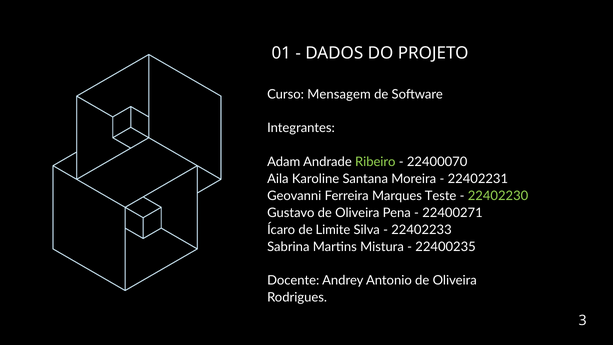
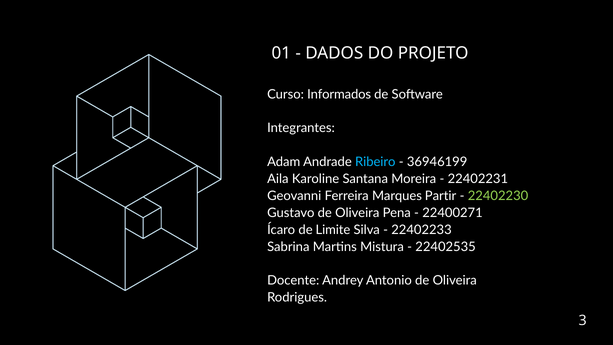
Mensagem: Mensagem -> Informados (339, 94)
Ribeiro colour: light green -> light blue (375, 162)
22400070: 22400070 -> 36946199 (437, 162)
Teste: Teste -> Partir (441, 196)
22400235: 22400235 -> 22402535 (446, 247)
